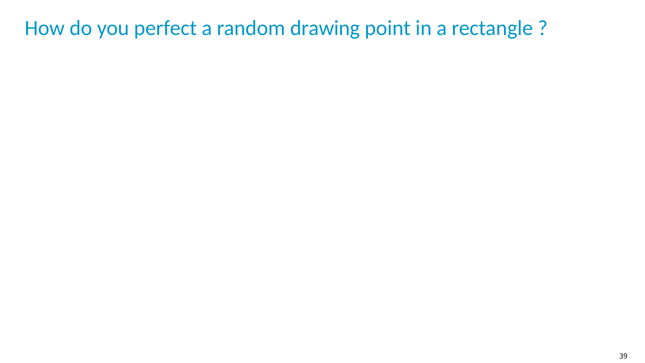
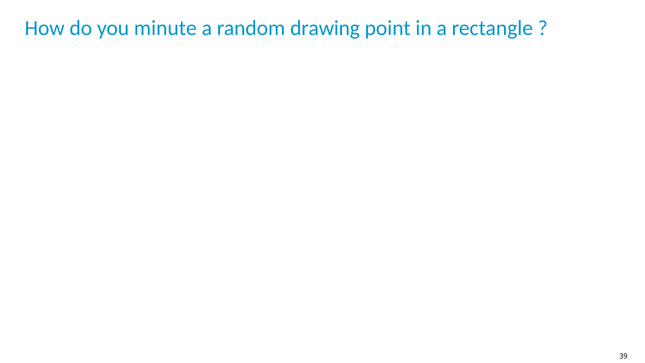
perfect: perfect -> minute (165, 28)
